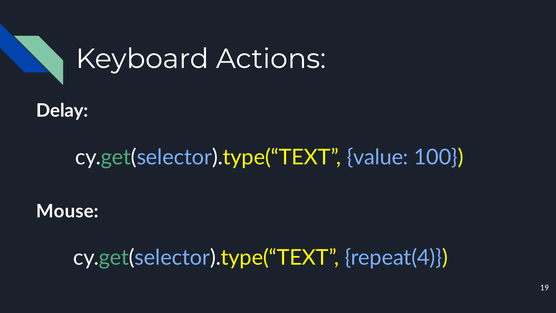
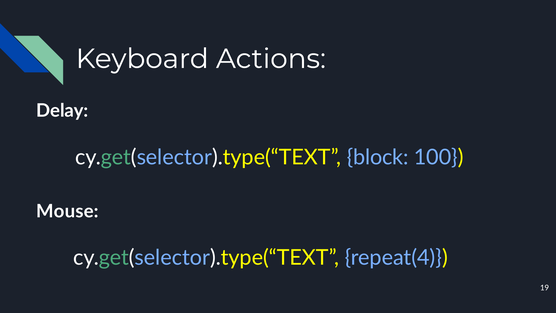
value: value -> block (378, 157)
